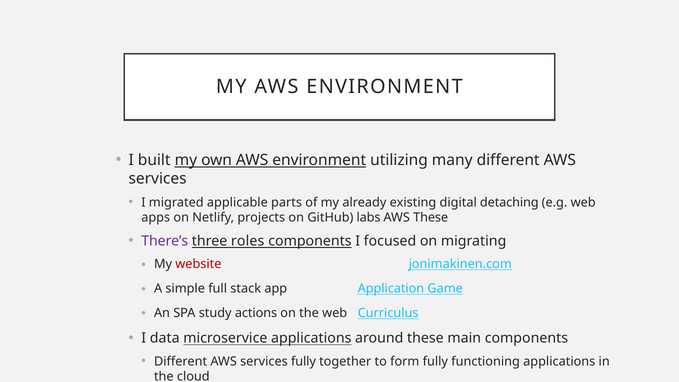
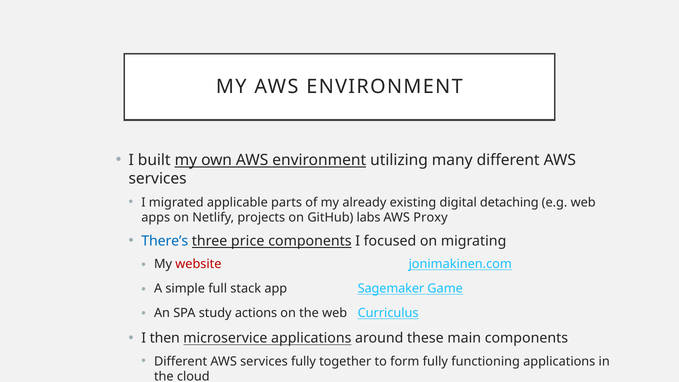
AWS These: These -> Proxy (431, 218)
There’s colour: purple -> blue (165, 241)
roles: roles -> price (248, 241)
Application: Application -> Sagemaker (391, 288)
data: data -> then (165, 338)
